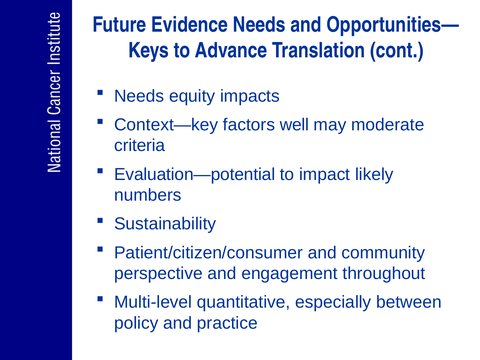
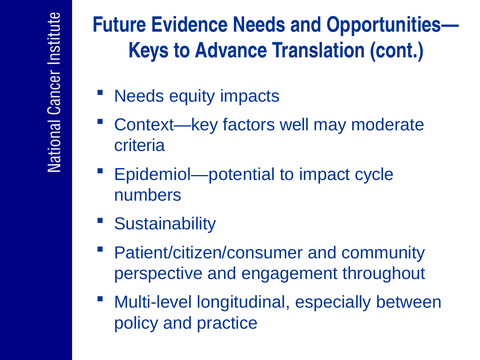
Evaluation—potential: Evaluation—potential -> Epidemiol—potential (195, 174)
likely: likely -> cycle (374, 174)
quantitative: quantitative -> longitudinal (244, 302)
